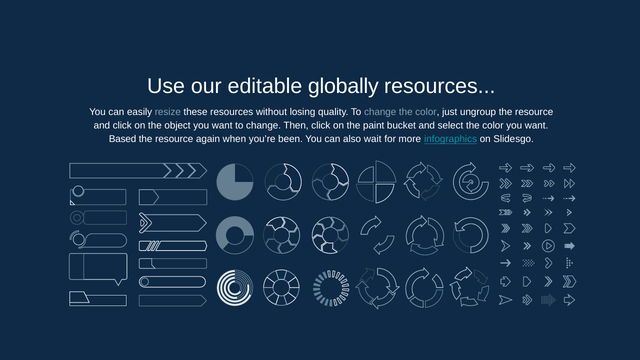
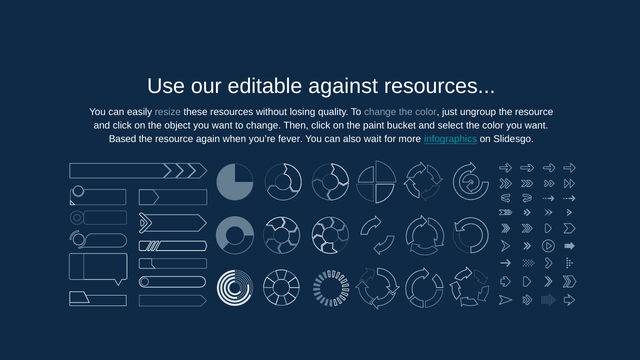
globally: globally -> against (343, 86)
been: been -> fever (291, 139)
